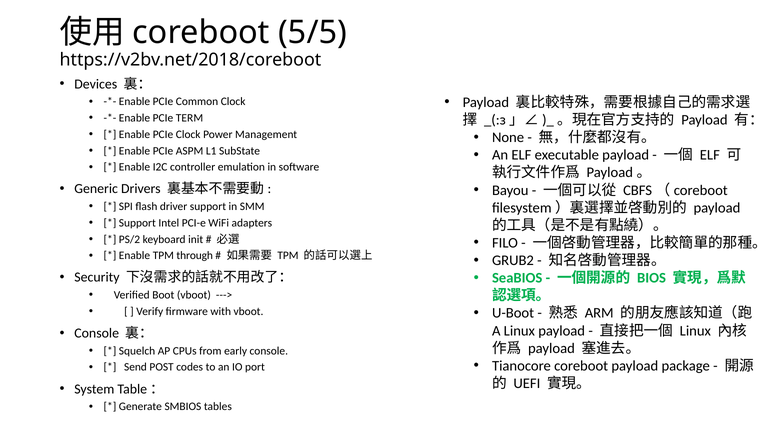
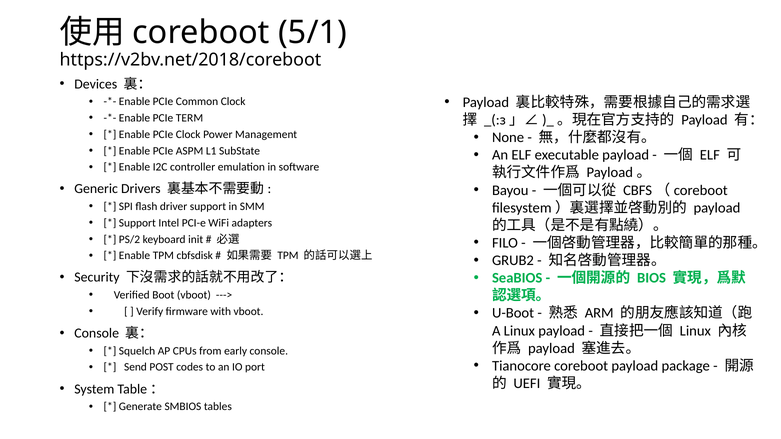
5/5: 5/5 -> 5/1 (313, 33)
through: through -> cbfsdisk (195, 256)
